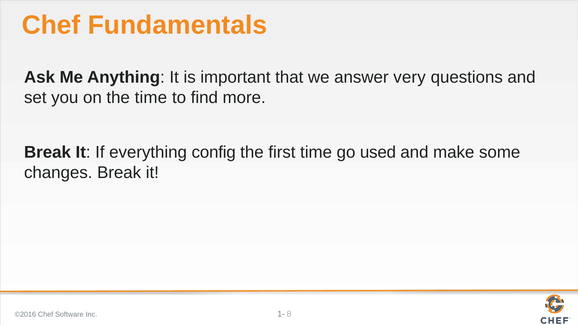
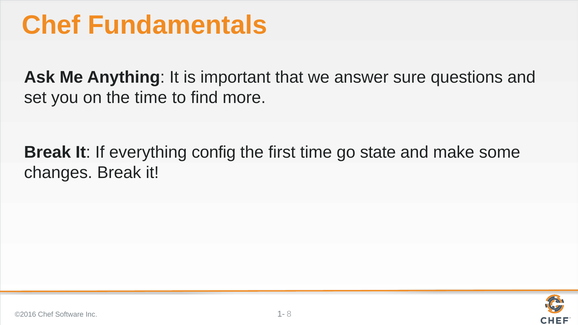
very: very -> sure (410, 77)
used: used -> state (378, 152)
